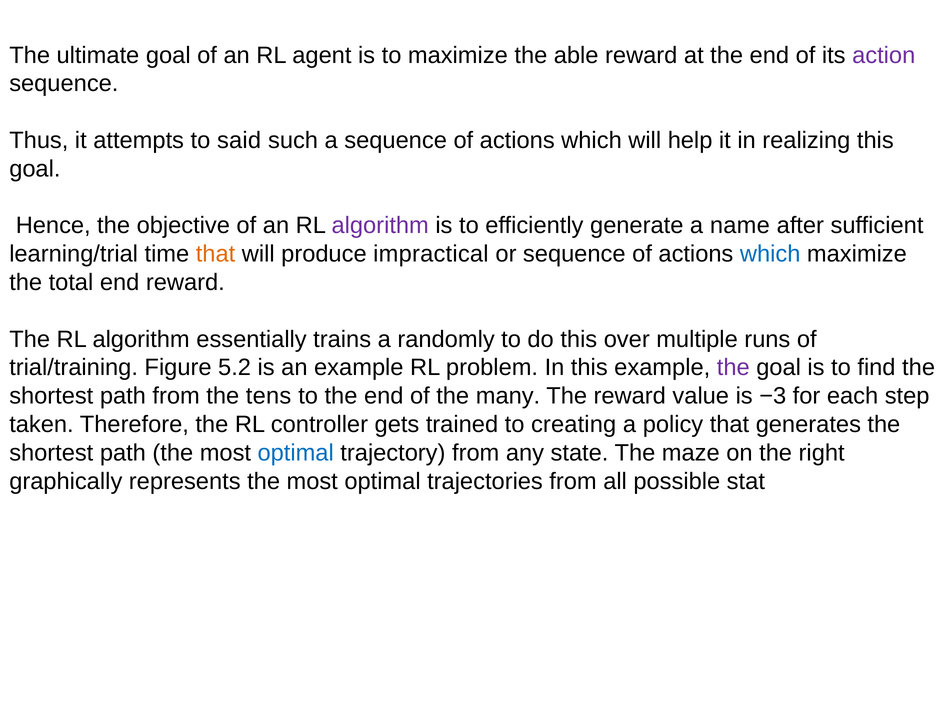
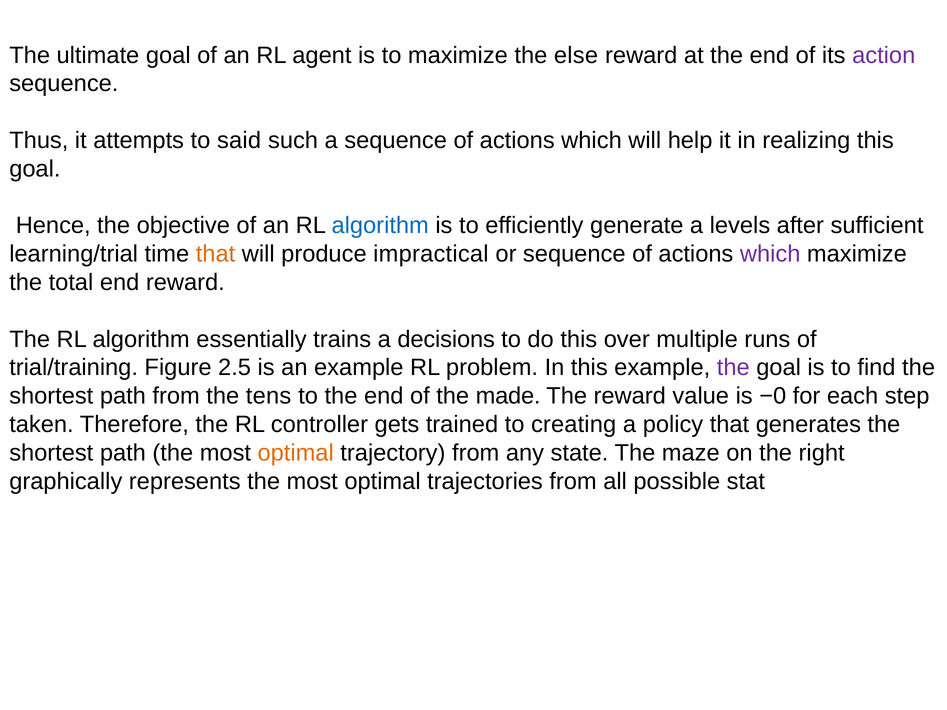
able: able -> else (576, 55)
algorithm colour: purple -> blue (380, 226)
name: name -> levels (740, 226)
which colour: blue -> purple (770, 254)
randomly: randomly -> decisions (446, 339)
5.2: 5.2 -> 2.5 (235, 368)
many: many -> made (508, 396)
−3: −3 -> −0 (773, 396)
optimal colour: blue -> orange (296, 453)
